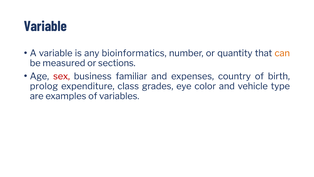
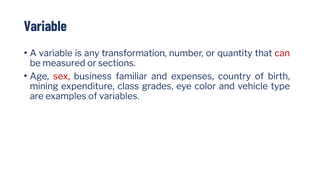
bioinformatics: bioinformatics -> transformation (134, 53)
can colour: orange -> red (282, 53)
prolog: prolog -> mining (44, 86)
